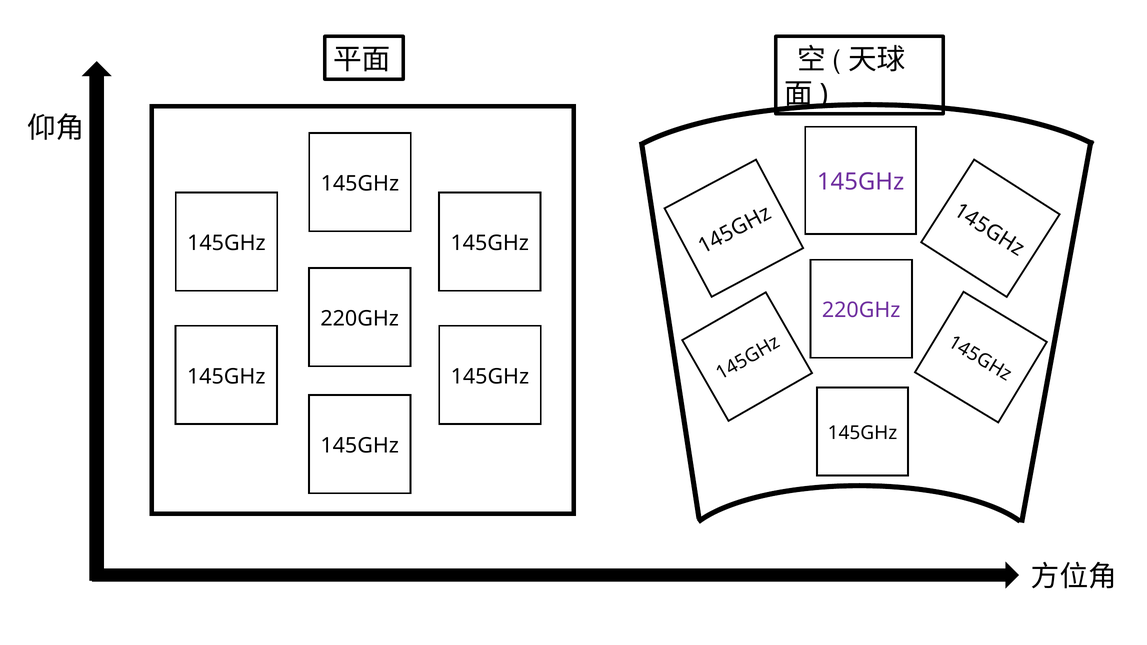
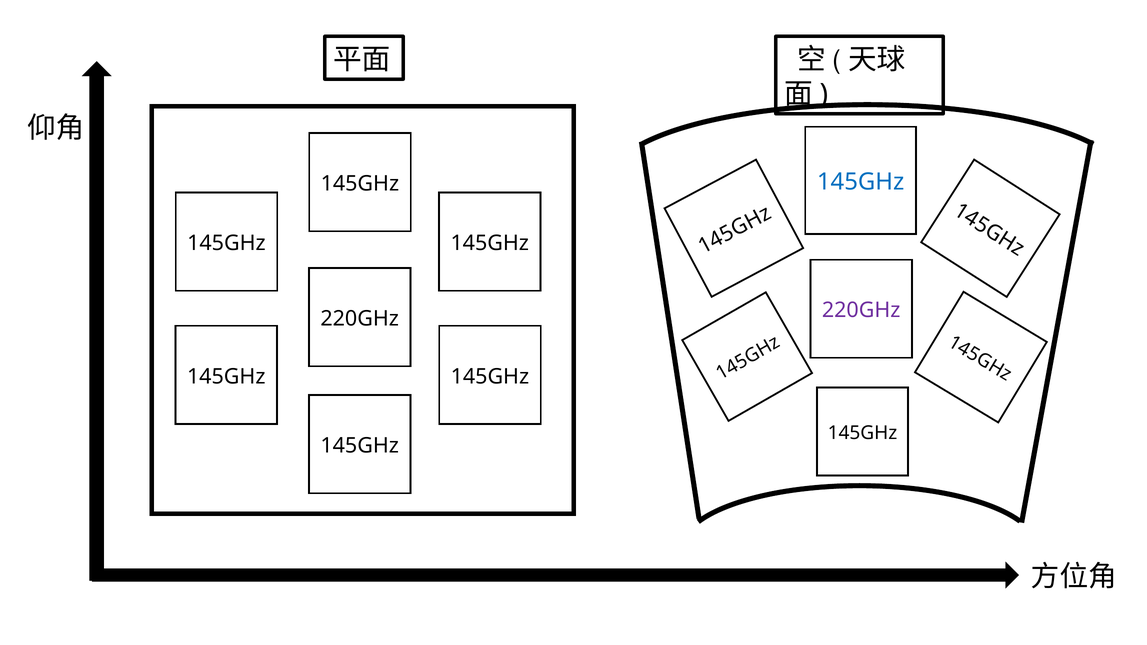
145GHz colour: purple -> blue (861, 182)
